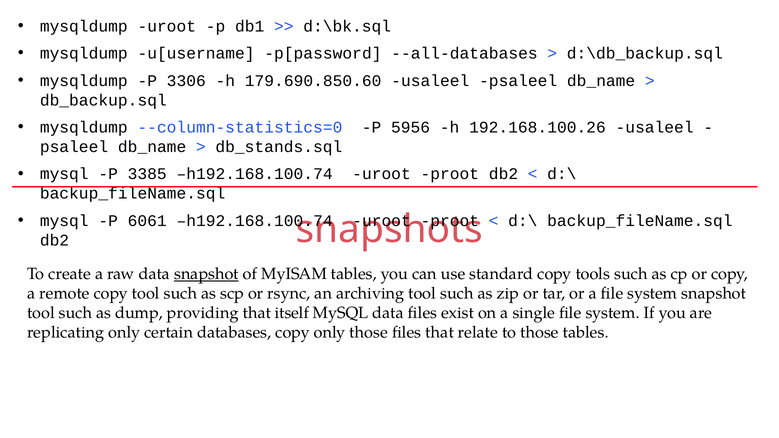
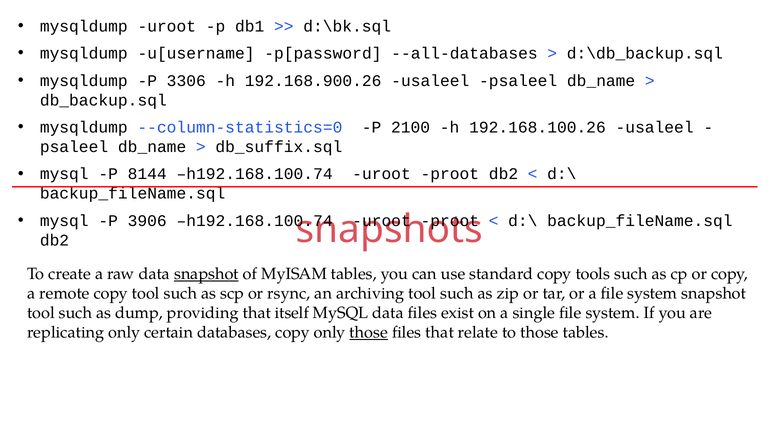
179.690.850.60: 179.690.850.60 -> 192.168.900.26 (313, 81)
5956: 5956 -> 2100 (411, 127)
db_stands.sql: db_stands.sql -> db_suffix.sql (279, 147)
3385: 3385 -> 8144 (147, 174)
6061: 6061 -> 3906 (147, 221)
those underline: none -> present (369, 333)
